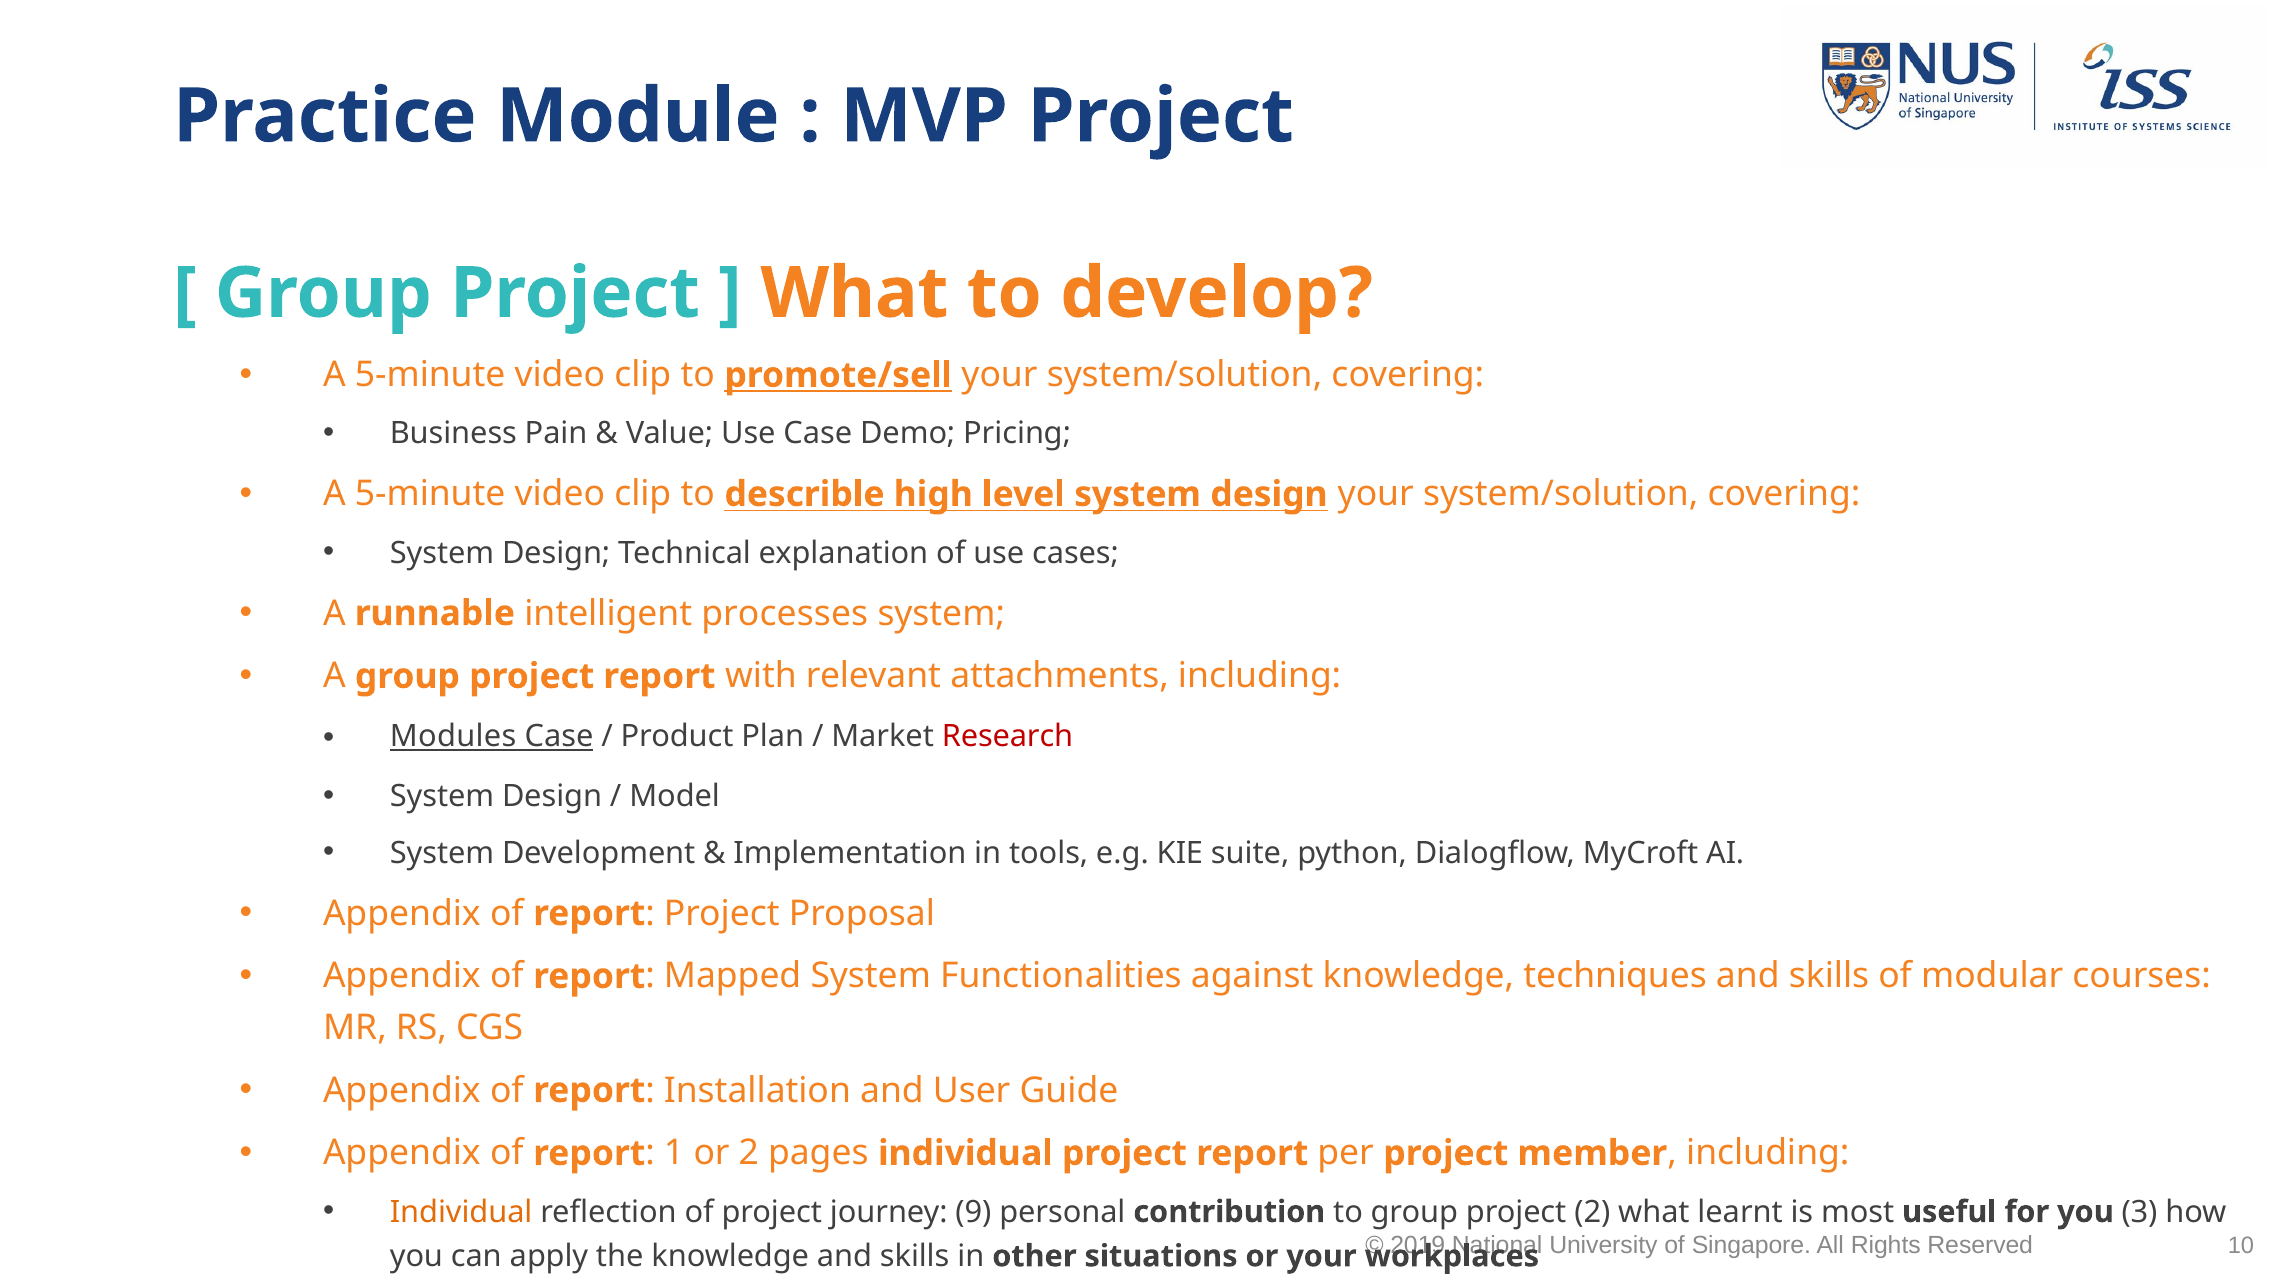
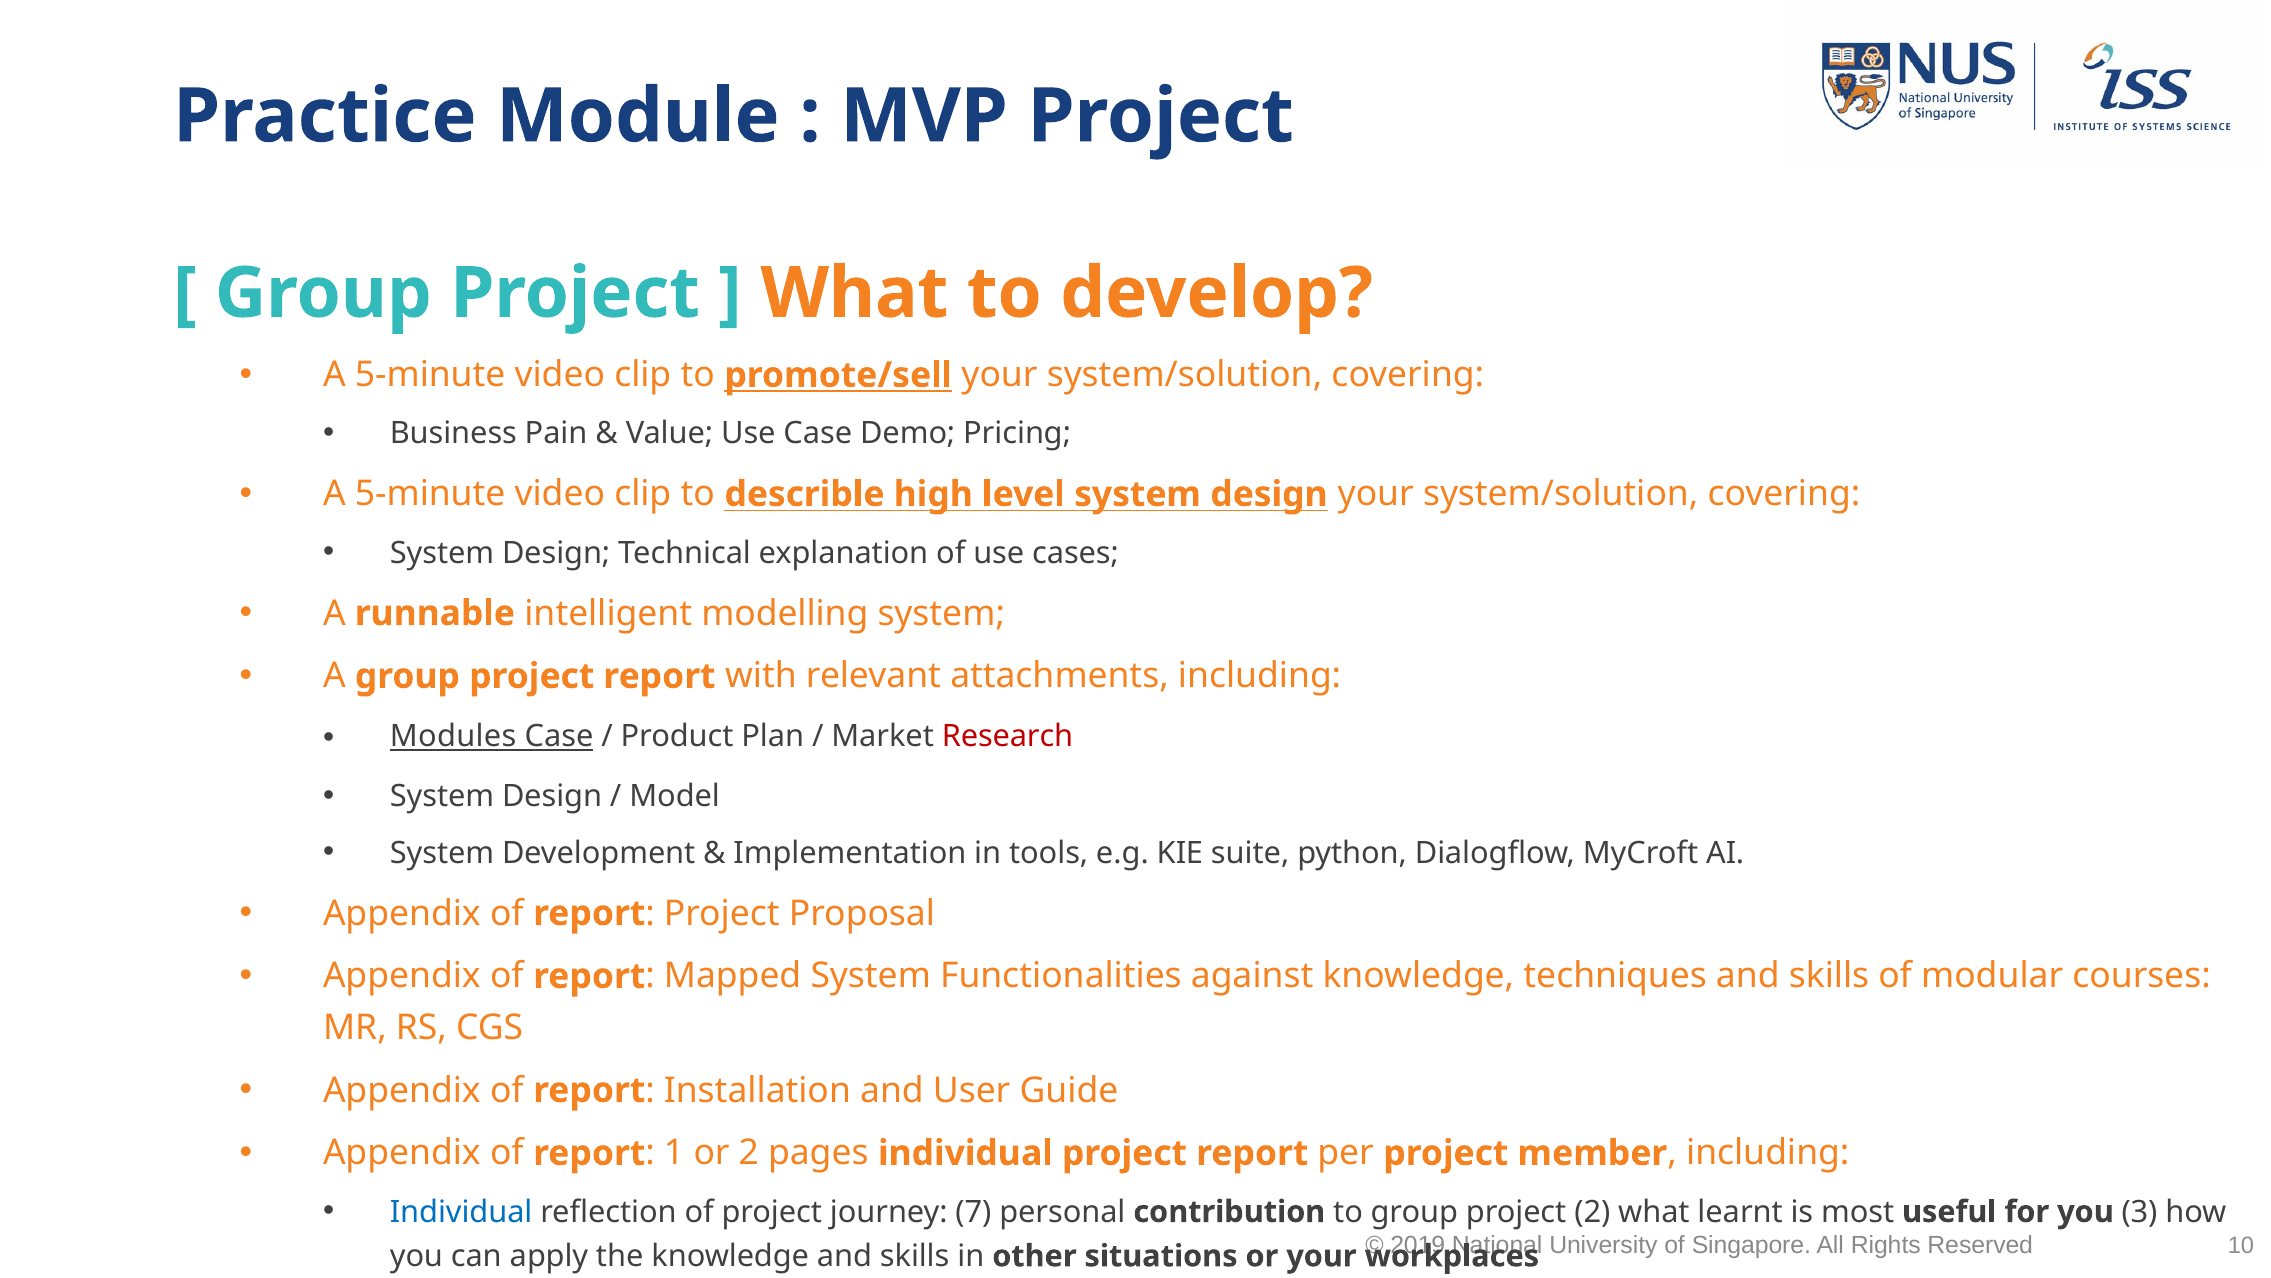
processes: processes -> modelling (785, 613)
Individual colour: orange -> blue (461, 1211)
9: 9 -> 7 (973, 1211)
